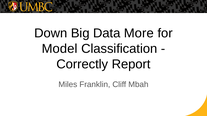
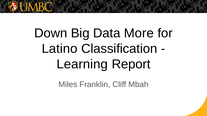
Model: Model -> Latino (60, 49)
Correctly: Correctly -> Learning (82, 64)
